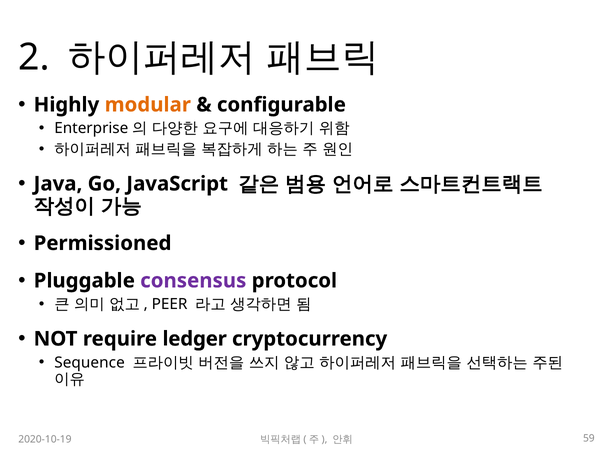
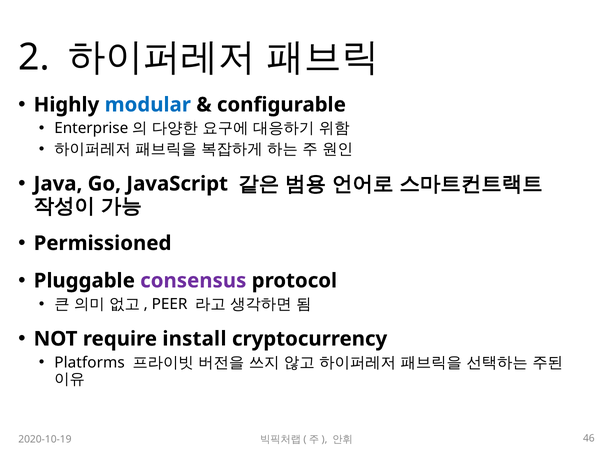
modular colour: orange -> blue (148, 105)
ledger: ledger -> install (194, 339)
Sequence: Sequence -> Platforms (90, 362)
59: 59 -> 46 (589, 438)
